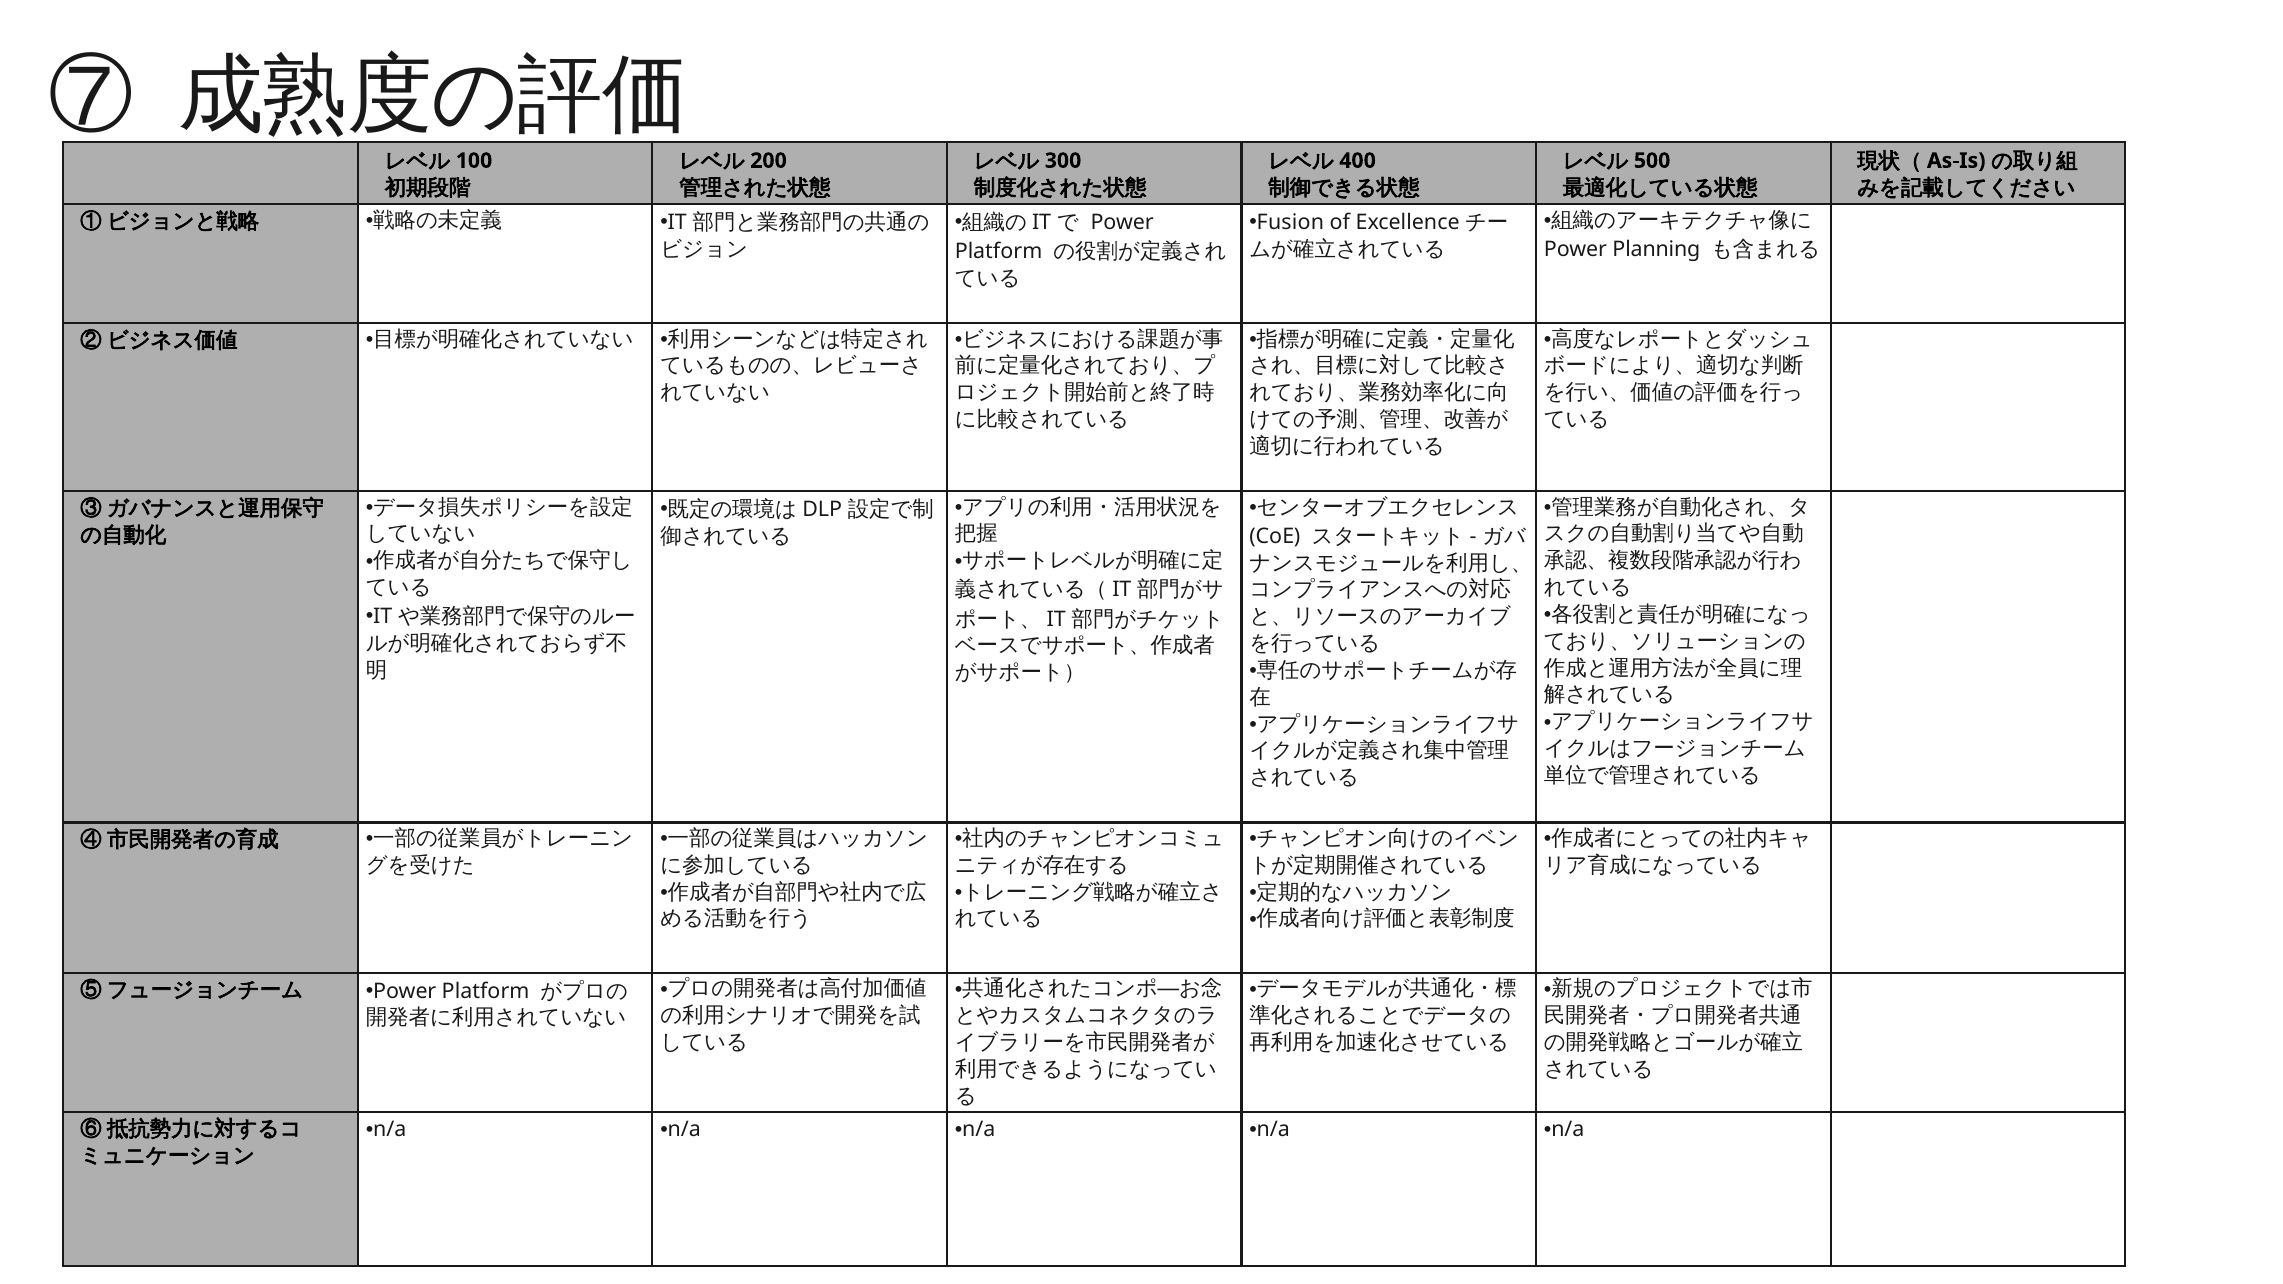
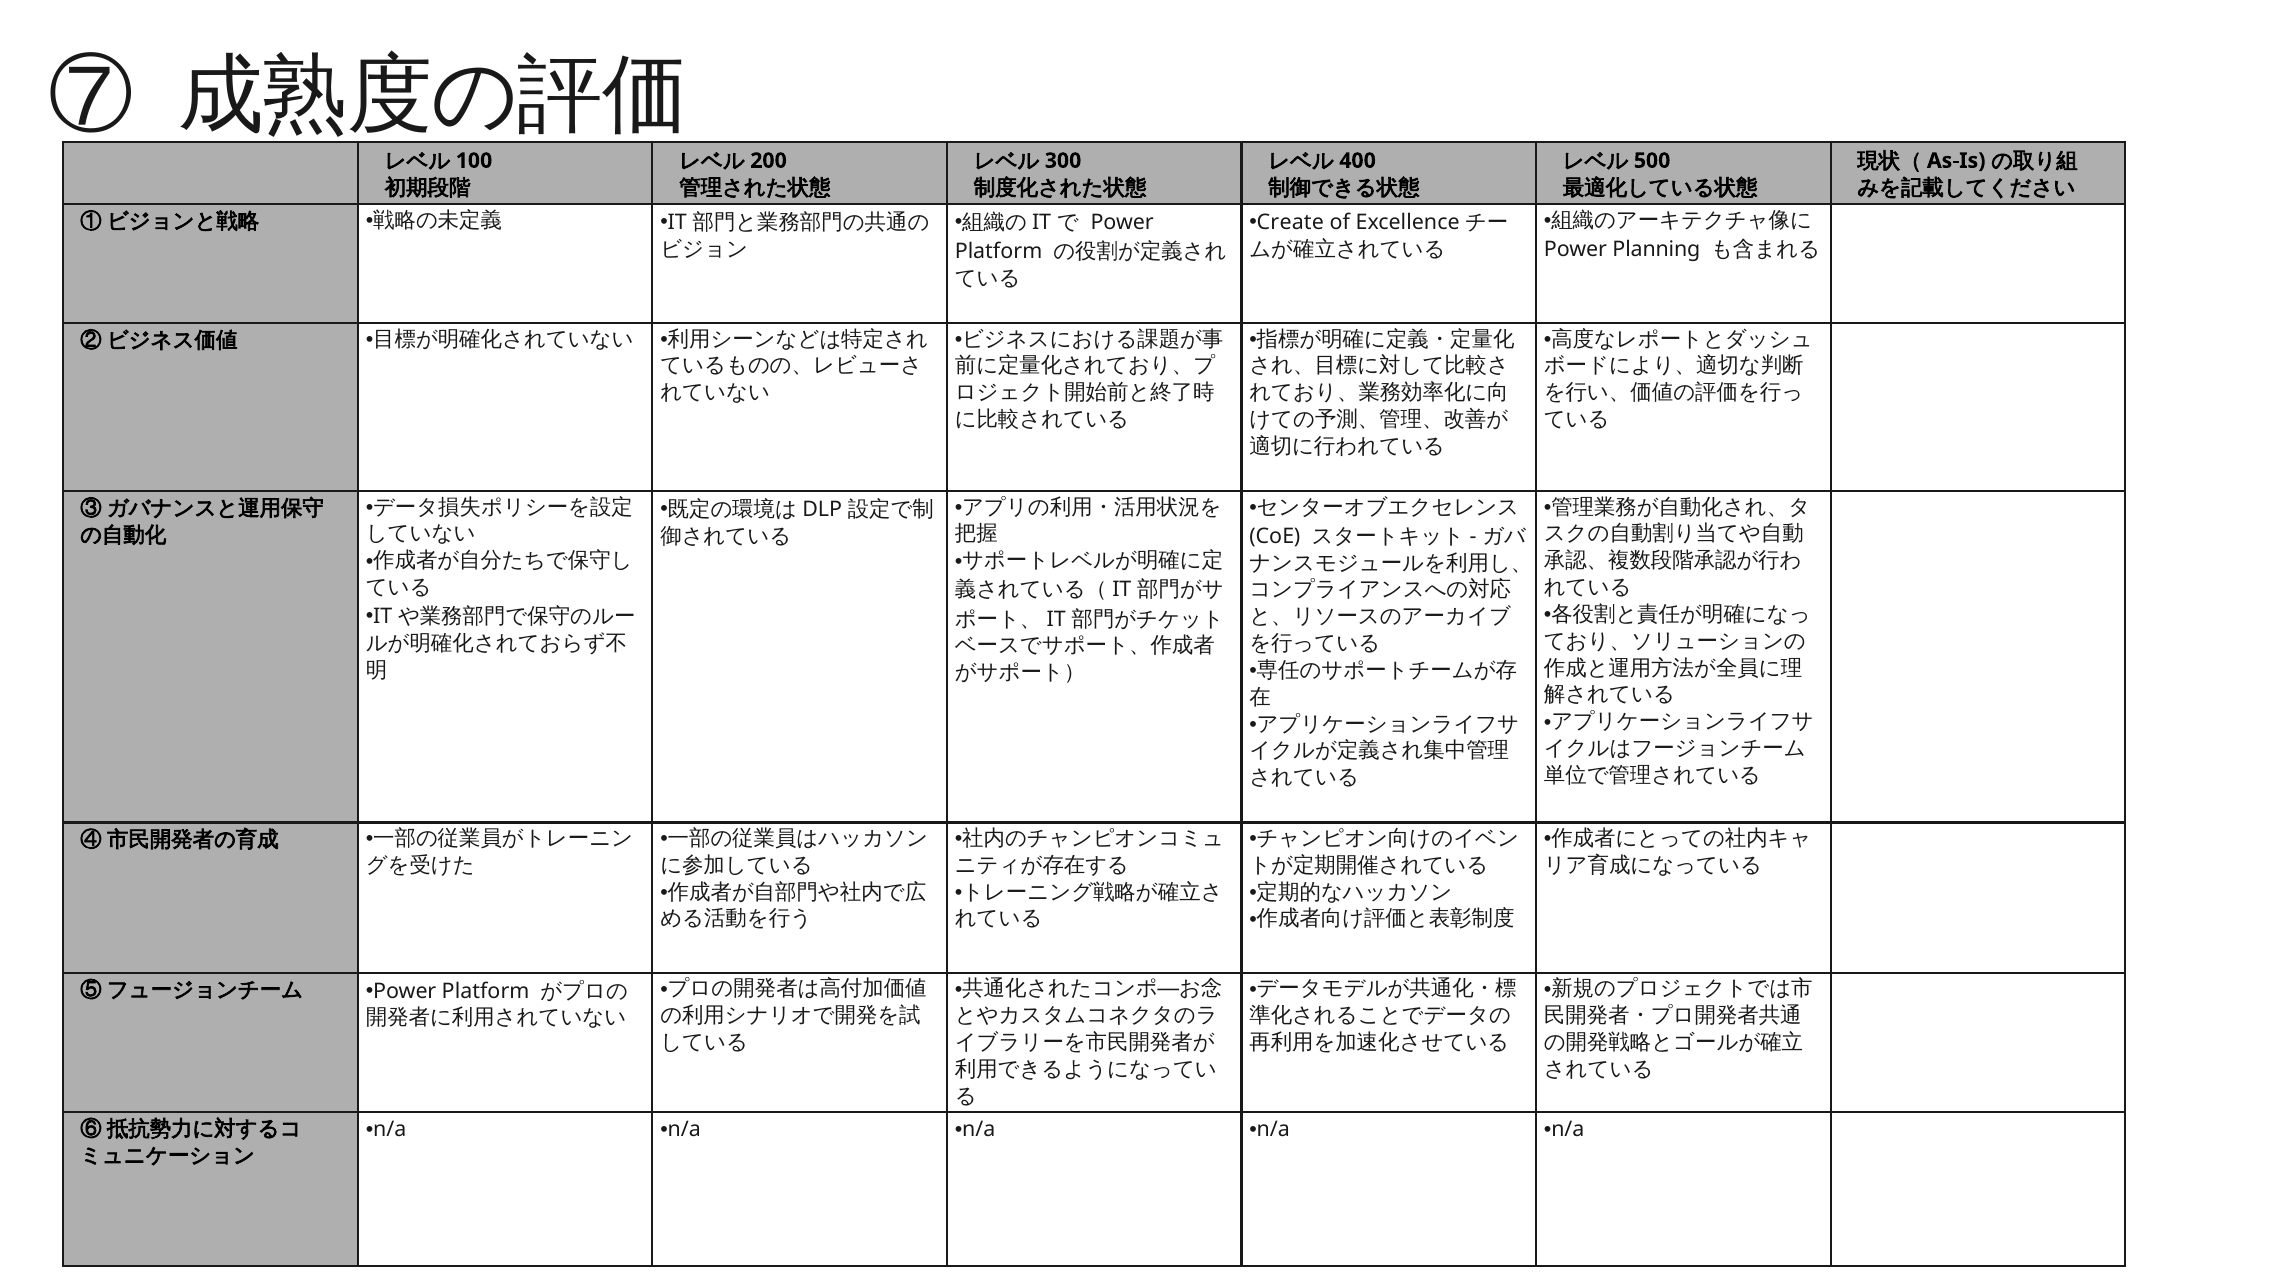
Fusion: Fusion -> Create (1290, 222)
